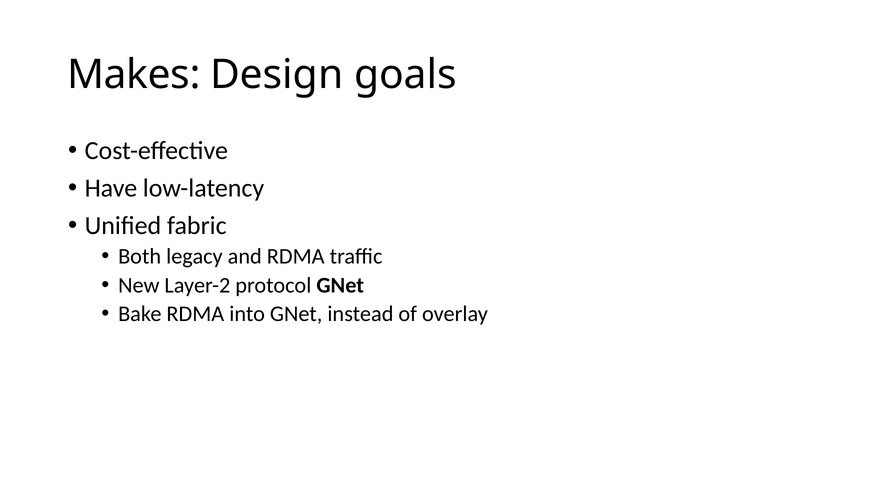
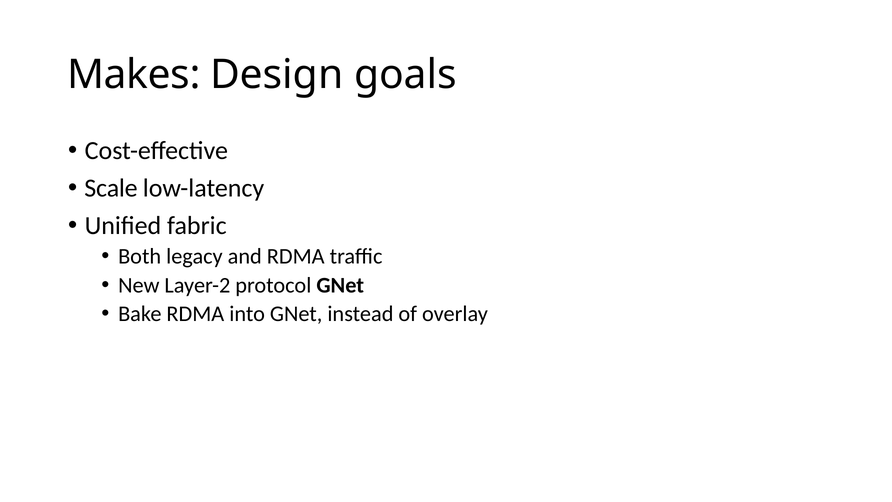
Have: Have -> Scale (111, 188)
